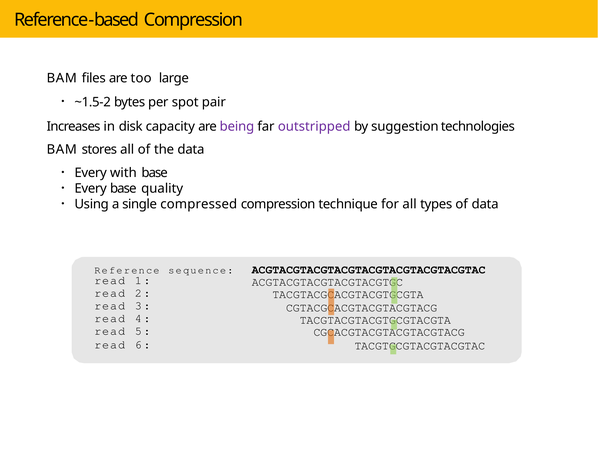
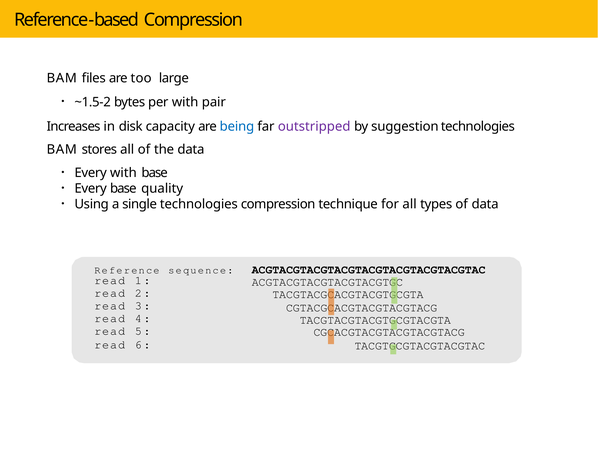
per spot: spot -> with (185, 102)
being colour: purple -> blue (237, 126)
single compressed: compressed -> technologies (199, 204)
